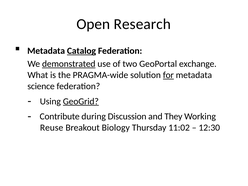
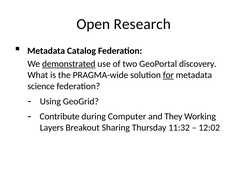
Catalog underline: present -> none (81, 51)
exchange: exchange -> discovery (198, 64)
GeoGrid underline: present -> none (81, 101)
Discussion: Discussion -> Computer (127, 116)
Reuse: Reuse -> Layers (52, 128)
Biology: Biology -> Sharing (116, 128)
11:02: 11:02 -> 11:32 (179, 128)
12:30: 12:30 -> 12:02 (209, 128)
